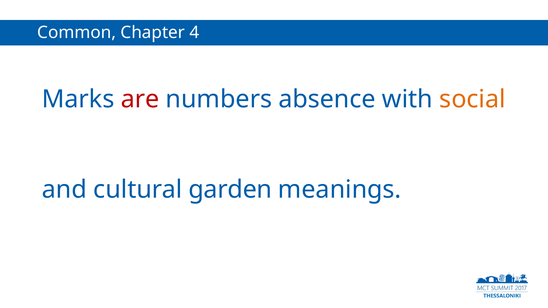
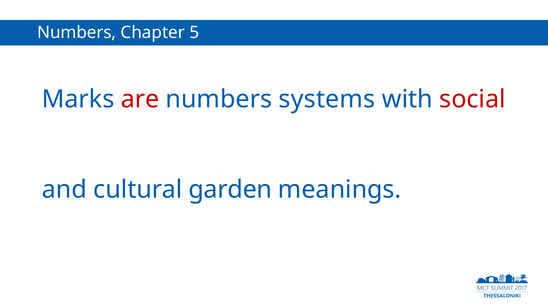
Common: Common -> Numbers (77, 33)
4: 4 -> 5 (194, 33)
absence: absence -> systems (327, 99)
social colour: orange -> red (472, 99)
